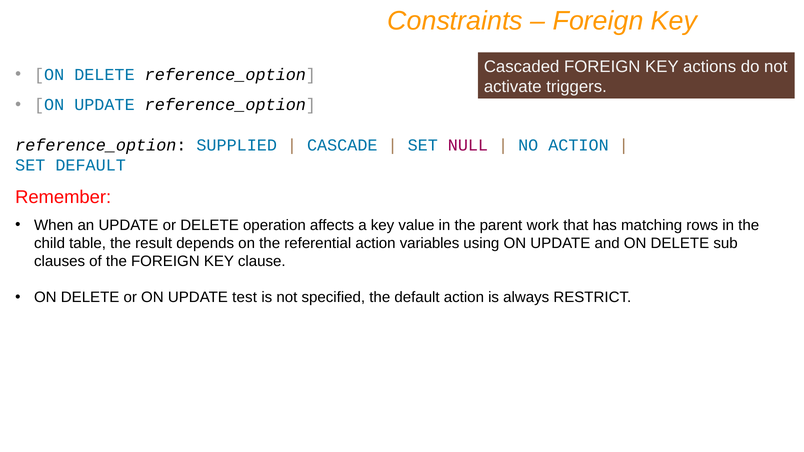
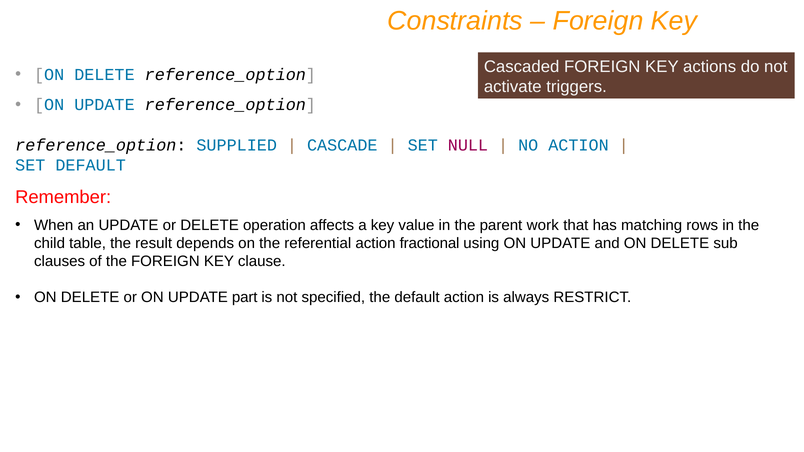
variables: variables -> fractional (430, 243)
test: test -> part (245, 298)
